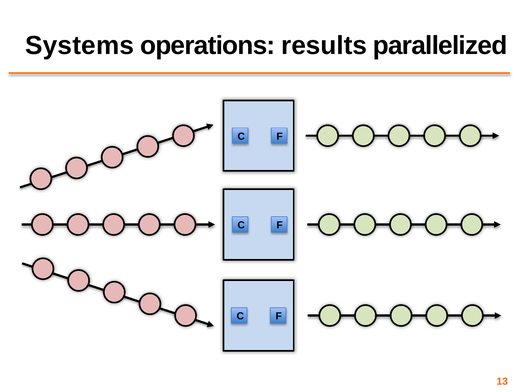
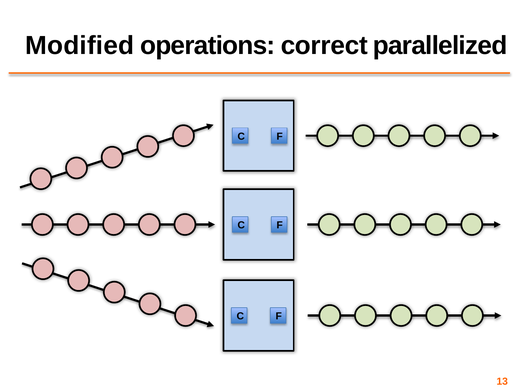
Systems: Systems -> Modified (80, 46)
results: results -> correct (324, 46)
